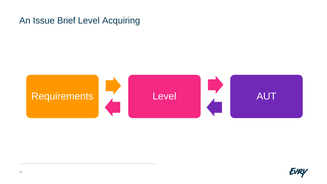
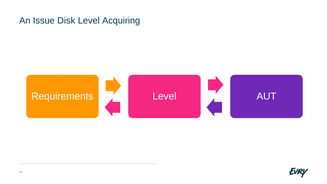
Brief: Brief -> Disk (66, 21)
